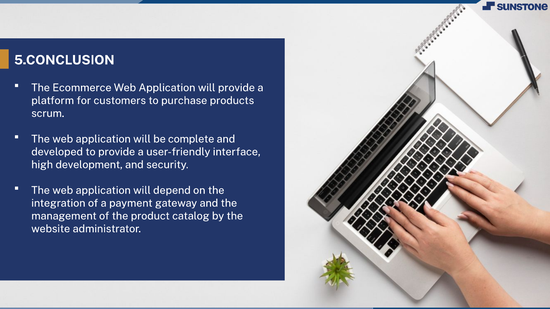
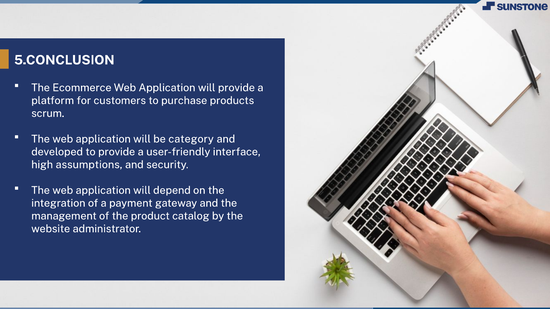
complete: complete -> category (191, 139)
development: development -> assumptions (89, 165)
